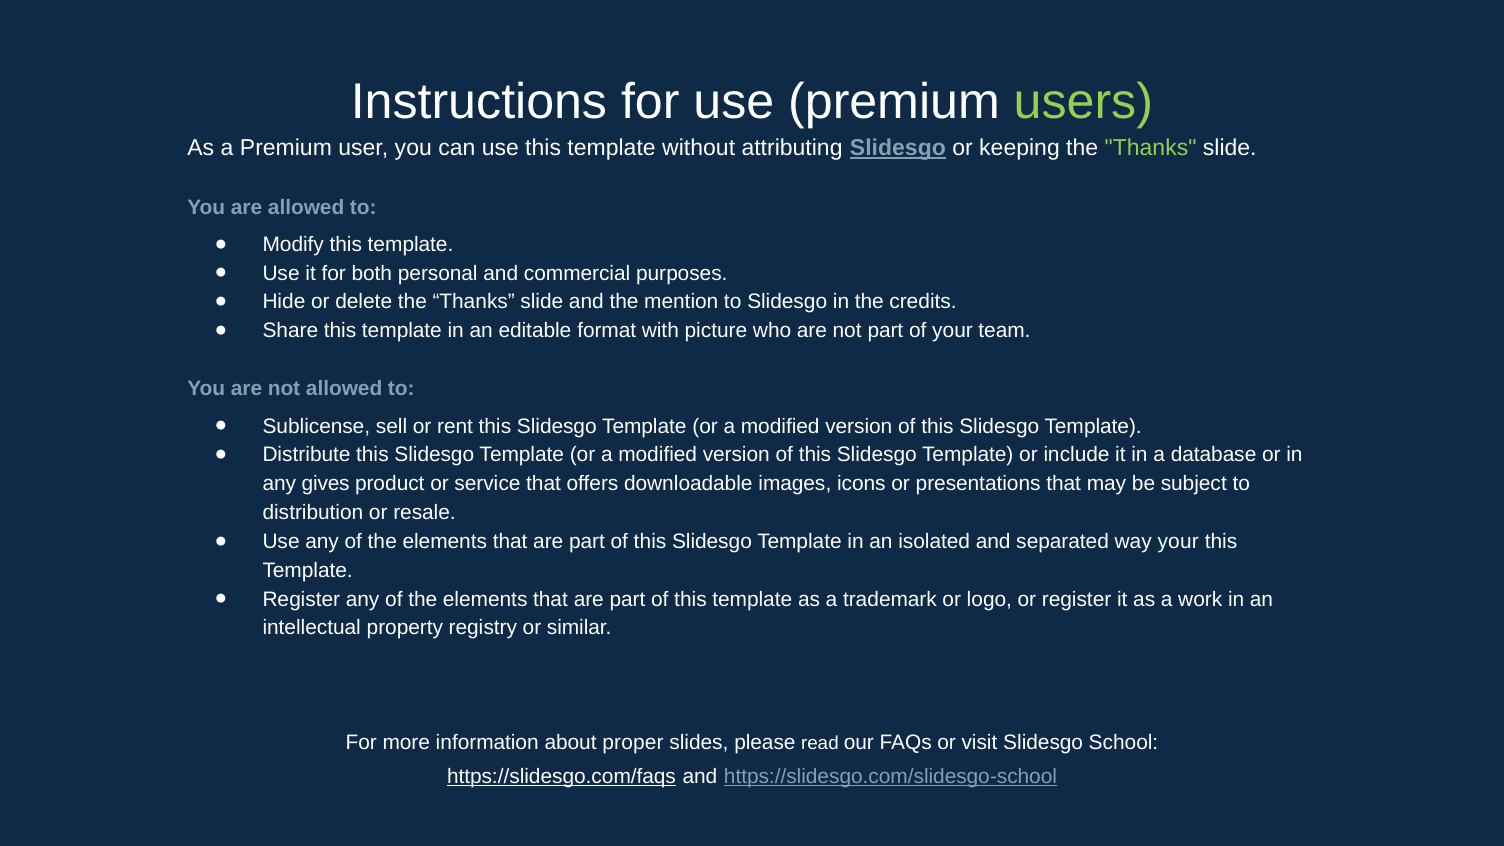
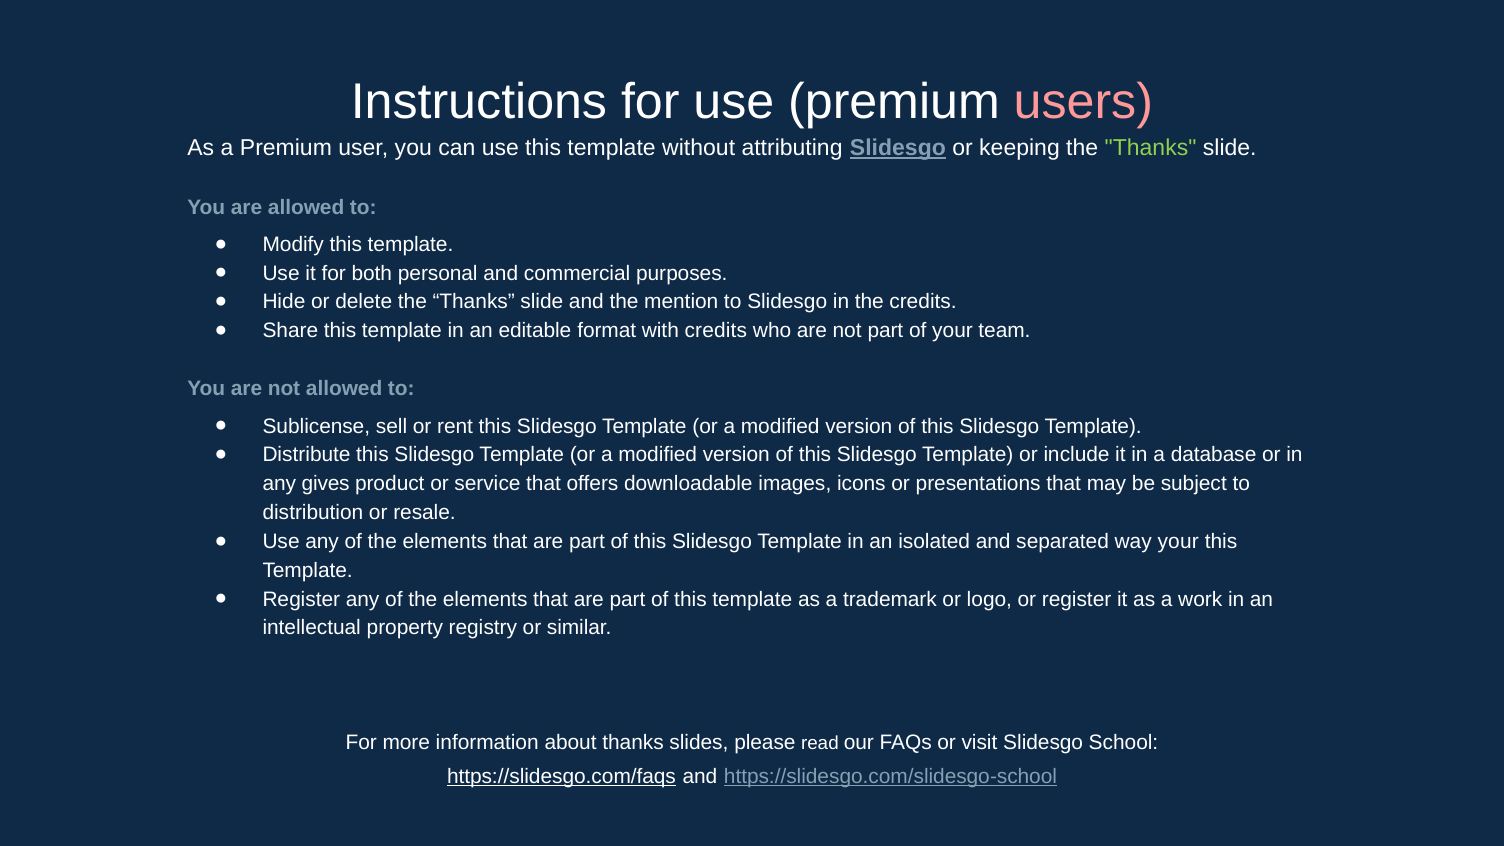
users colour: light green -> pink (1083, 102)
with picture: picture -> credits (716, 331)
about proper: proper -> thanks (633, 742)
